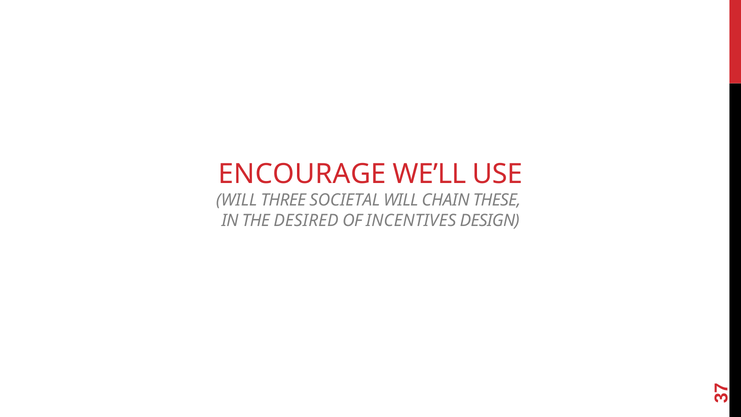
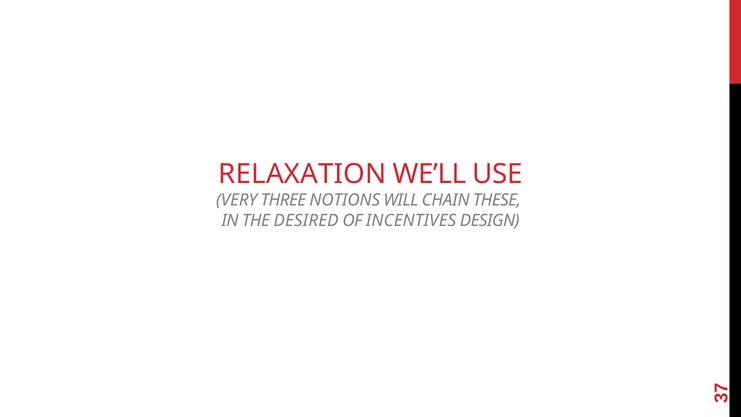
ENCOURAGE: ENCOURAGE -> RELAXATION (302, 174)
WILL: WILL -> VERY (237, 200)
SOCIETAL: SOCIETAL -> NOTIONS (345, 200)
